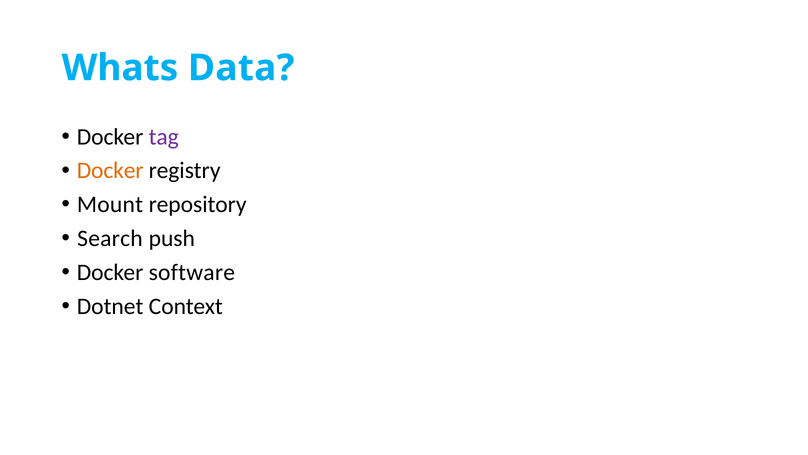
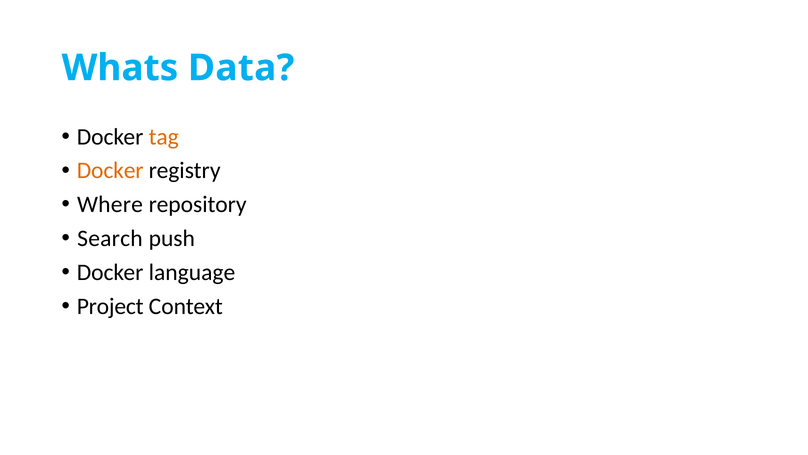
tag colour: purple -> orange (164, 137)
Mount: Mount -> Where (110, 204)
software: software -> language (192, 272)
Dotnet: Dotnet -> Project (110, 306)
